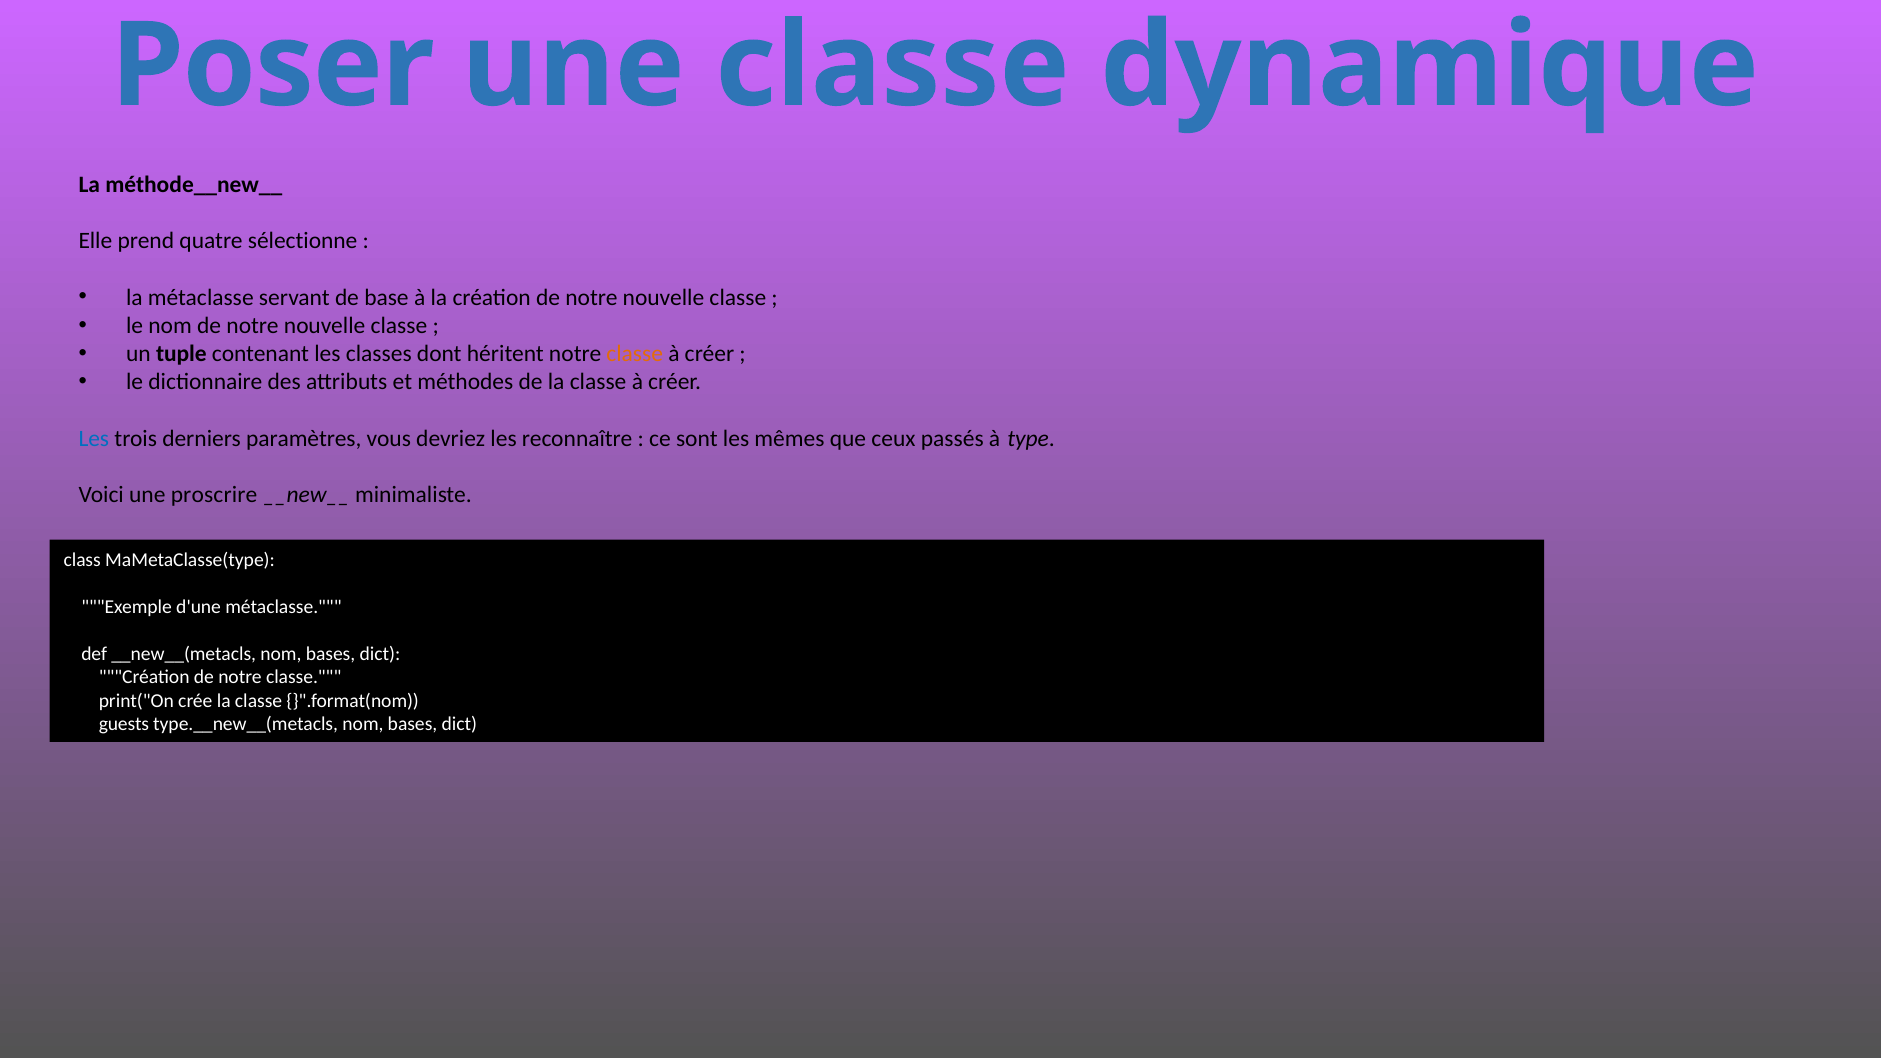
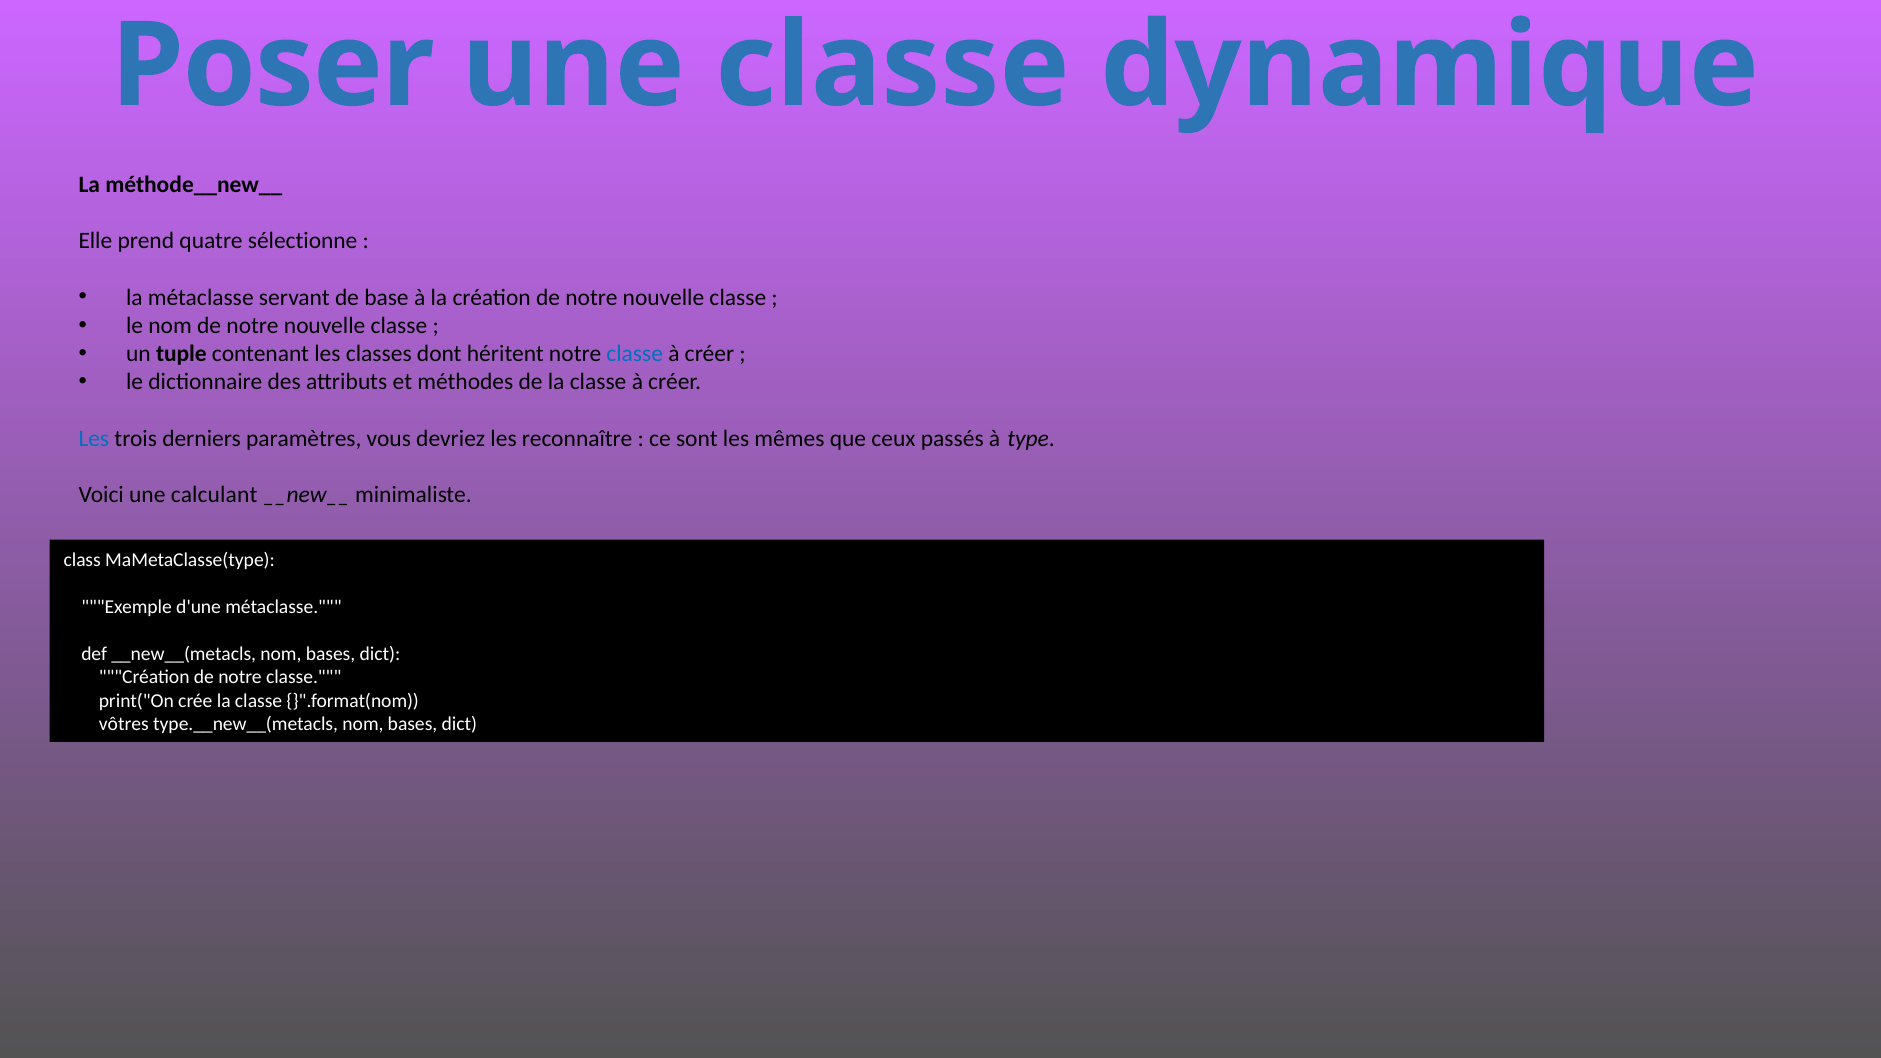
classe colour: orange -> blue (635, 354)
proscrire: proscrire -> calculant (214, 495)
guests: guests -> vôtres (124, 725)
